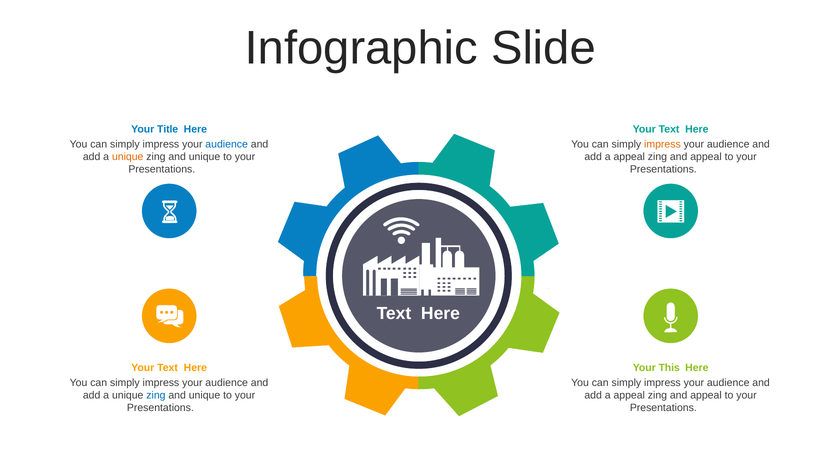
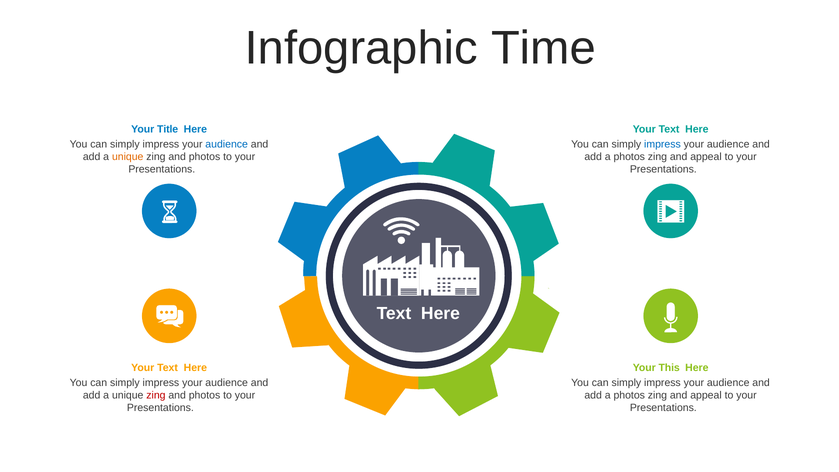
Slide: Slide -> Time (544, 48)
impress colour: orange -> blue (662, 144)
unique: unique -> photos (205, 157)
appeal: appeal -> photos (629, 157)
zing colour: blue -> red (156, 395)
unique: unique -> photos (205, 395)
appeal: appeal -> photos (629, 395)
